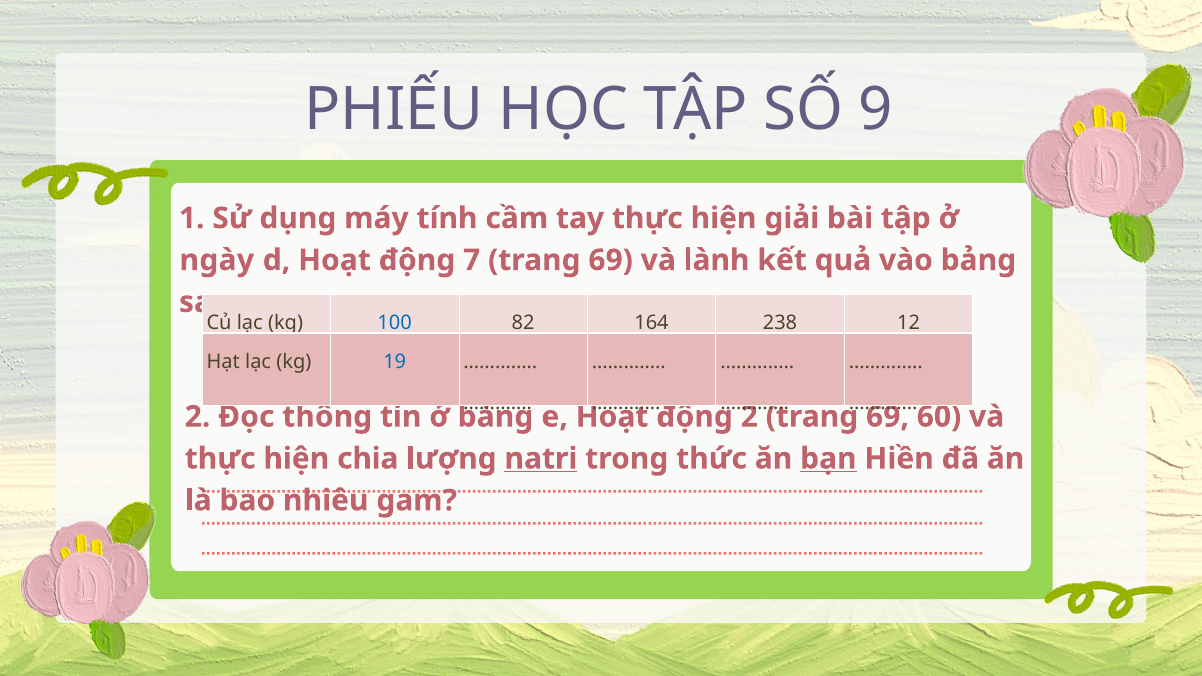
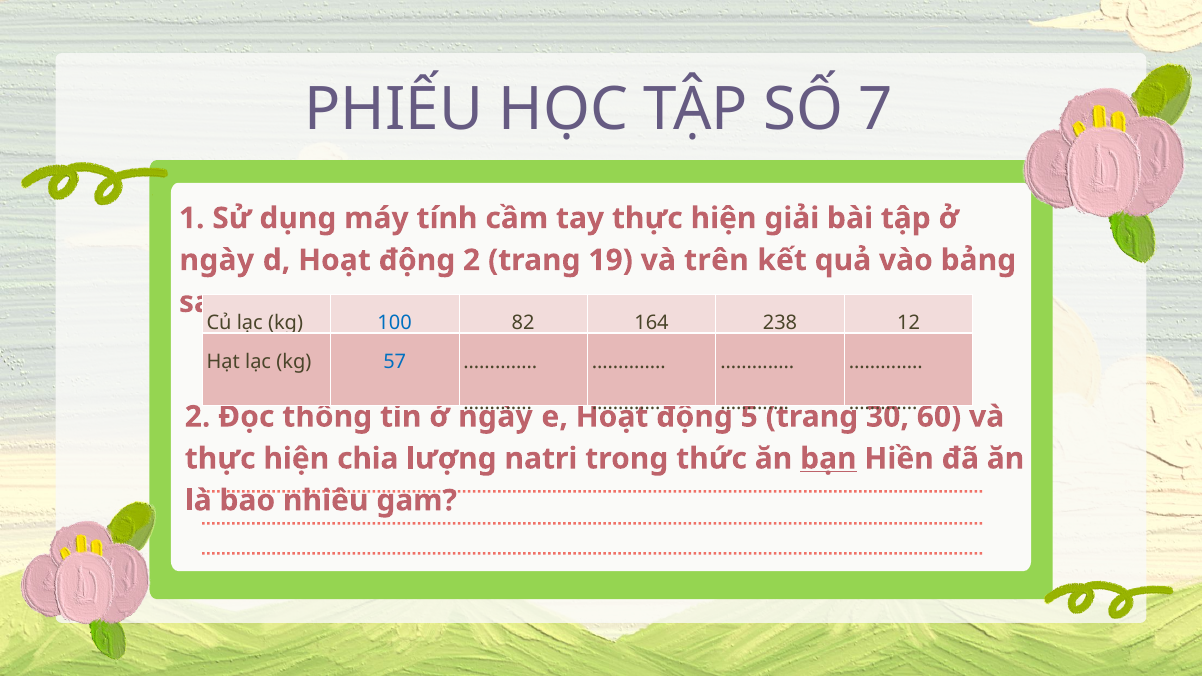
9: 9 -> 7 (876, 110)
động 7: 7 -> 2 (472, 260)
69: 69 -> 19 (611, 260)
lành: lành -> trên (716, 260)
19: 19 -> 57 (395, 362)
tin ở bảng: bảng -> ngày (495, 417)
động 2: 2 -> 5 (749, 417)
69: 69 -> 30 (887, 417)
natri underline: present -> none (541, 459)
